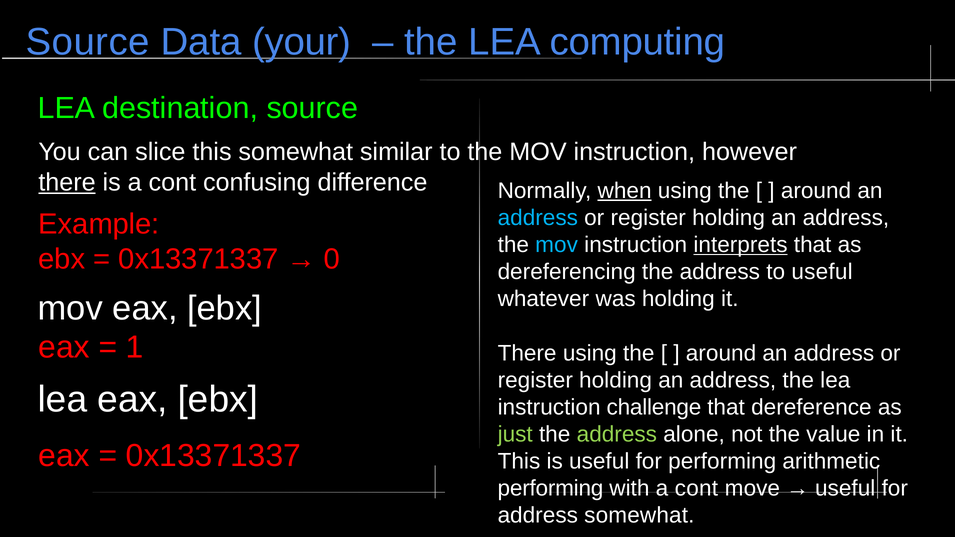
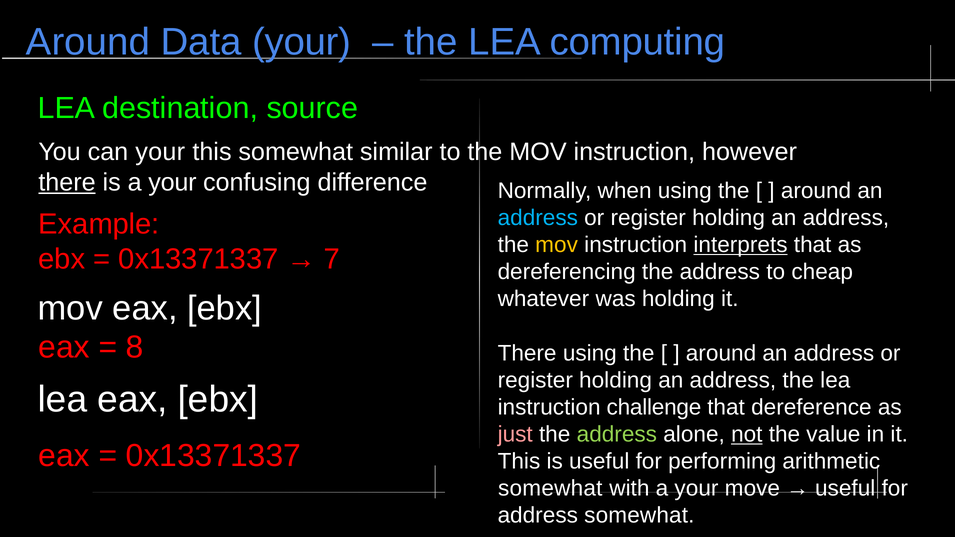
Source: Source -> Around (88, 42)
can slice: slice -> your (160, 152)
is a cont: cont -> your (172, 182)
when underline: present -> none (625, 191)
mov colour: light blue -> yellow (557, 245)
0: 0 -> 7 (332, 259)
to useful: useful -> cheap (822, 272)
1: 1 -> 8 (135, 348)
just colour: light green -> pink (515, 434)
not underline: none -> present (747, 434)
performing: performing -> somewhat (550, 489)
with a cont: cont -> your (696, 489)
